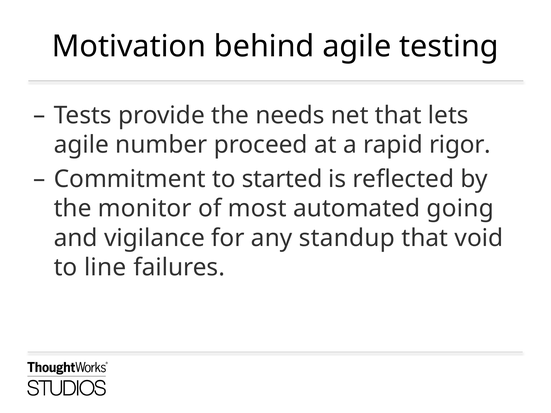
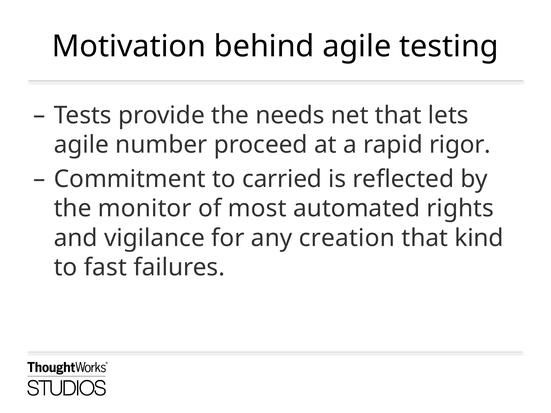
started: started -> carried (282, 179)
going: going -> rights (460, 209)
standup: standup -> creation (347, 238)
void: void -> kind (479, 238)
line: line -> fast (105, 267)
